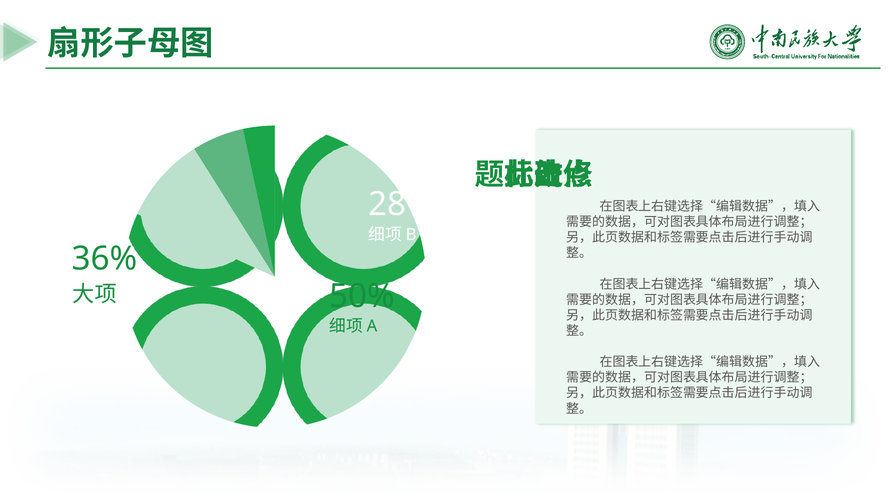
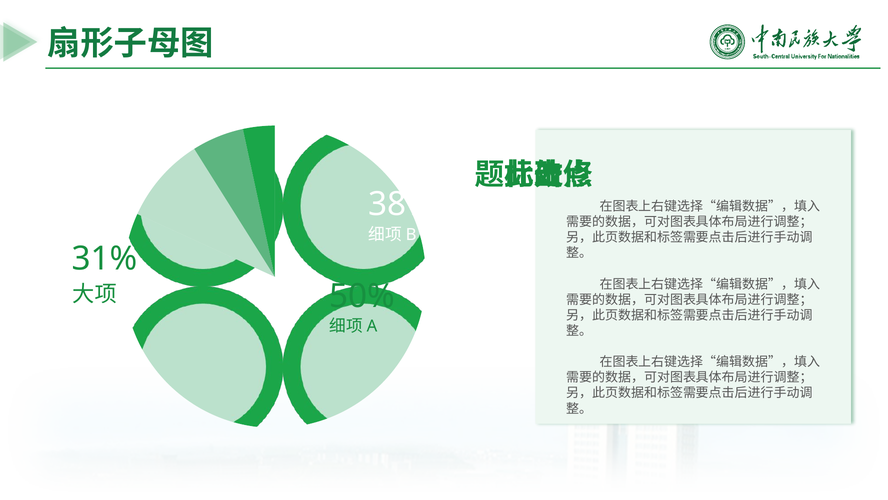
28%: 28% -> 38% (401, 204)
36%: 36% -> 31% (105, 259)
